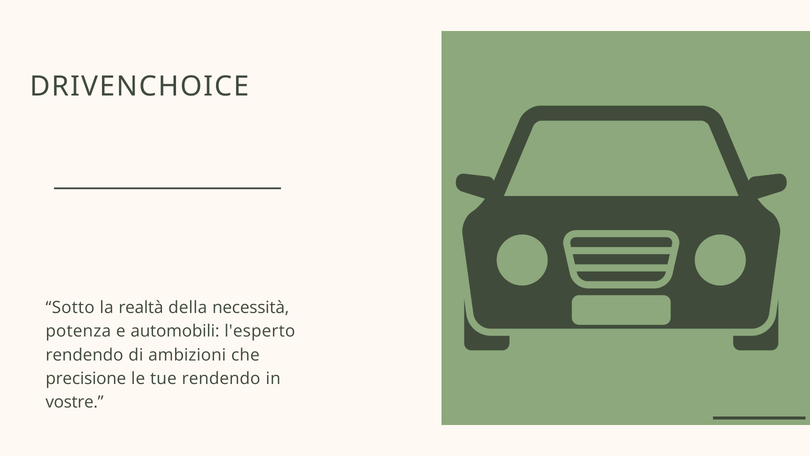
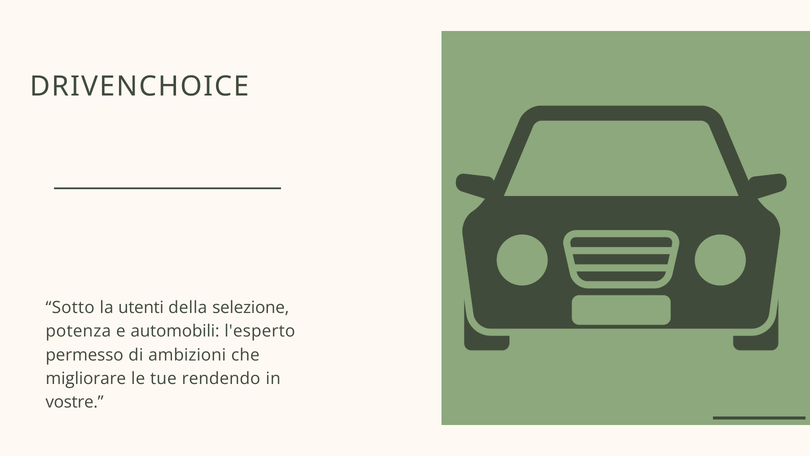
realtà: realtà -> utenti (141, 307)
necessità: necessità -> selezione (251, 307)
rendendo: rendendo -> permesso (84, 355)
precisione: precisione -> migliorare (86, 378)
